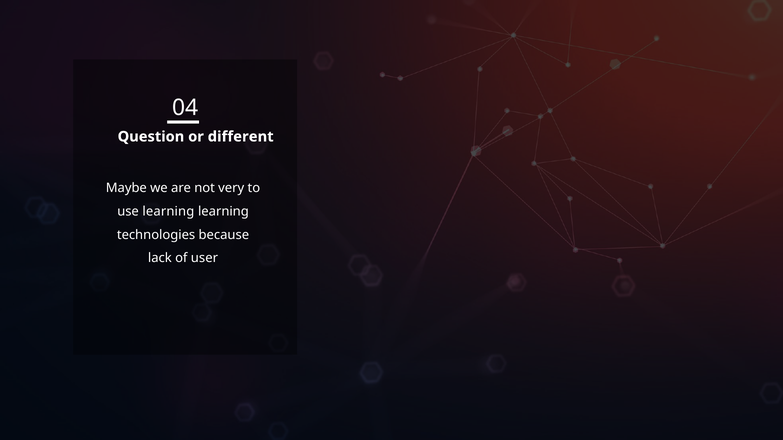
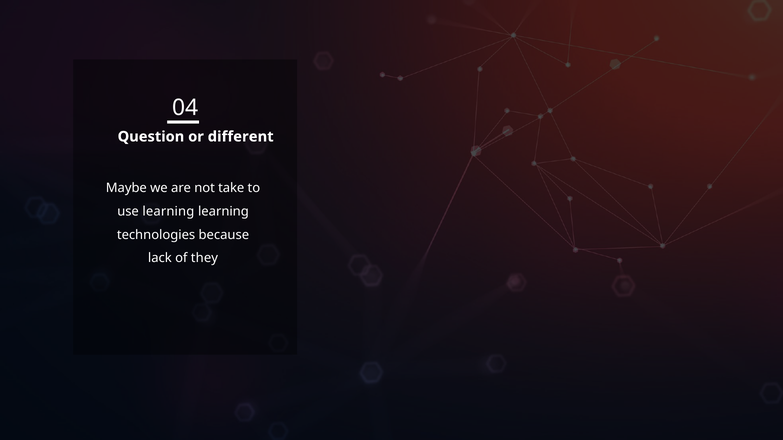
very: very -> take (231, 188)
user: user -> they (204, 258)
